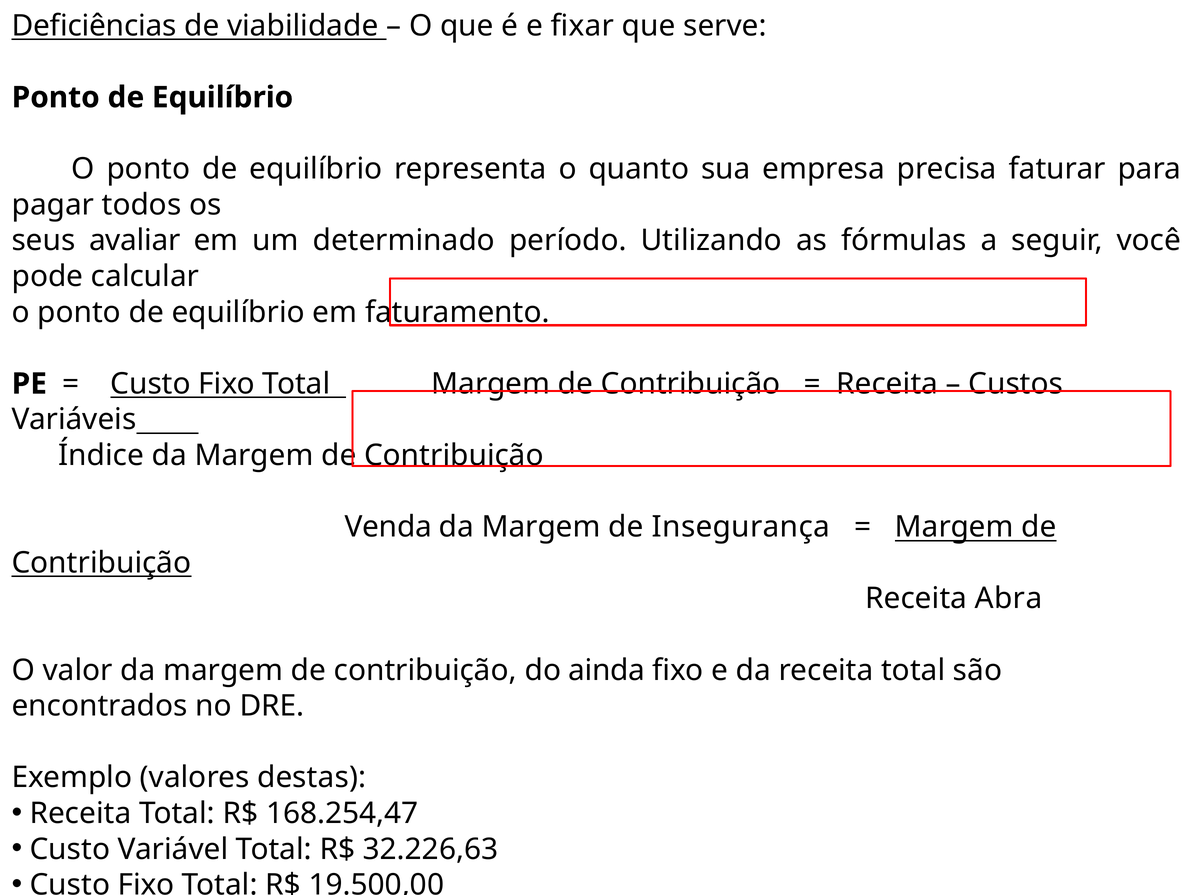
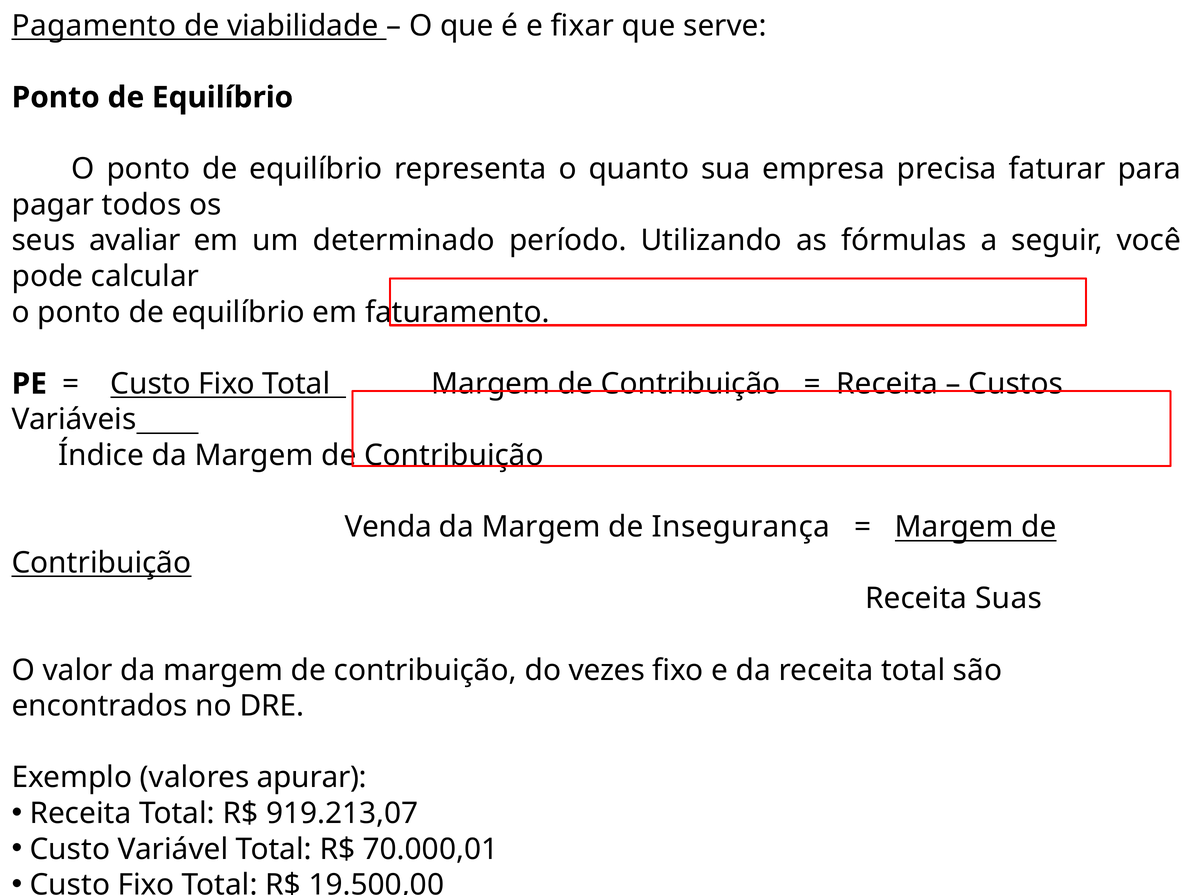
Deficiências: Deficiências -> Pagamento (94, 26)
Abra: Abra -> Suas (1009, 599)
ainda: ainda -> vezes (607, 671)
destas: destas -> apurar (312, 778)
168.254,47: 168.254,47 -> 919.213,07 (342, 814)
32.226,63: 32.226,63 -> 70.000,01 (431, 850)
